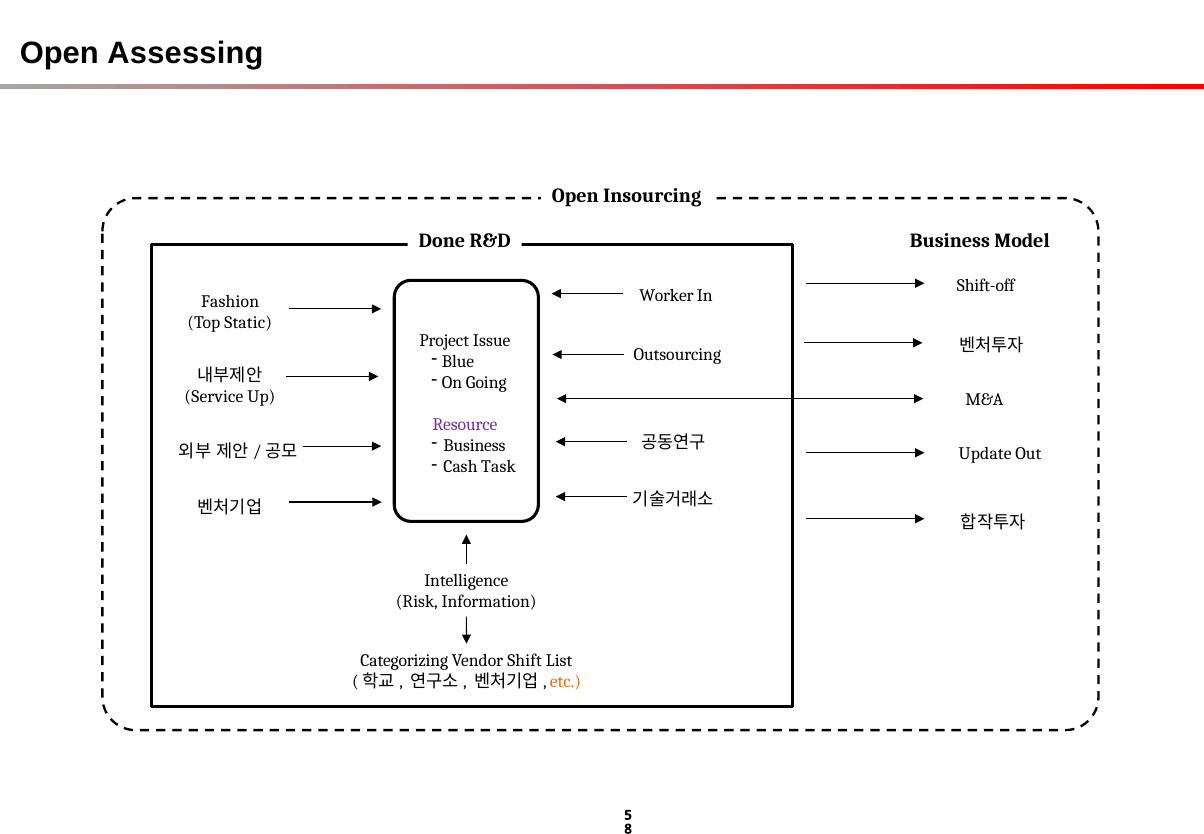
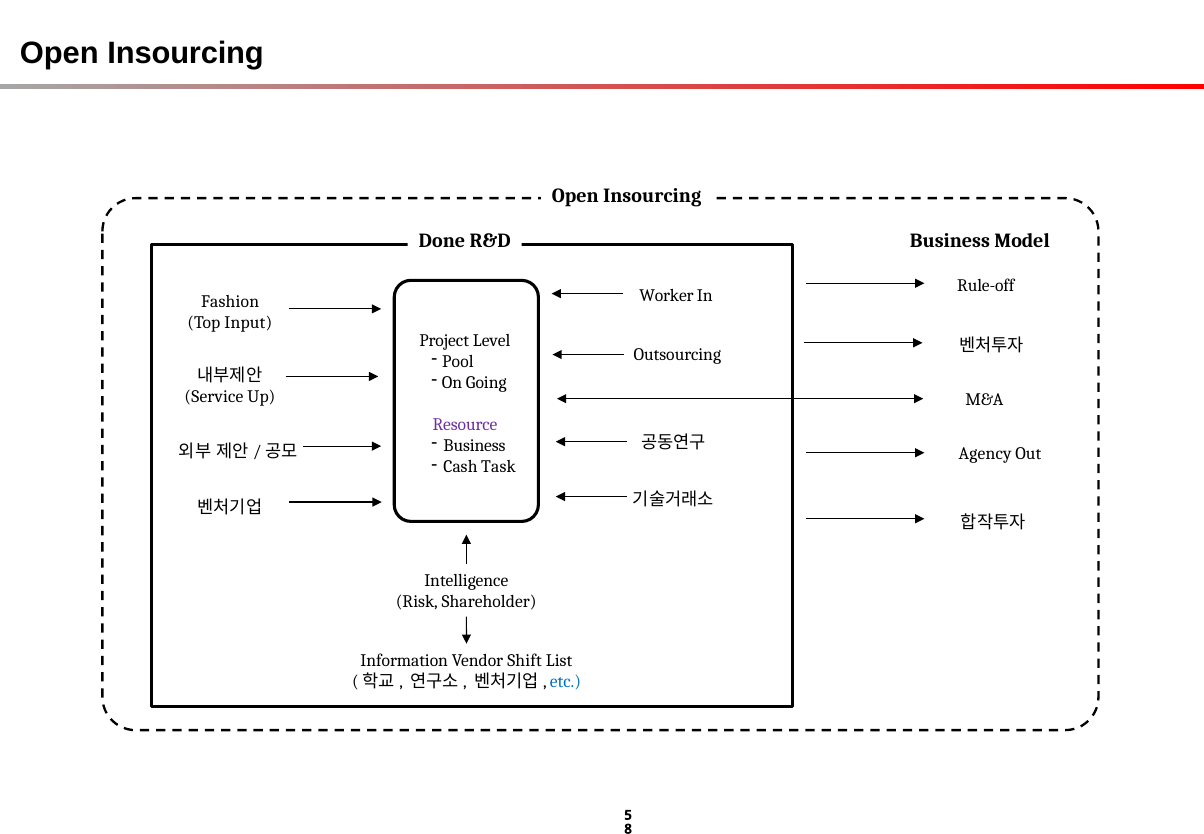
Assessing: Assessing -> Insourcing (186, 54)
Shift-off: Shift-off -> Rule-off (986, 285)
Static: Static -> Input (248, 323)
Issue: Issue -> Level (492, 340)
Blue: Blue -> Pool (458, 361)
Update: Update -> Agency (985, 453)
Information: Information -> Shareholder (489, 602)
Categorizing: Categorizing -> Information (404, 661)
etc colour: orange -> blue (565, 682)
